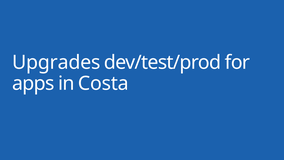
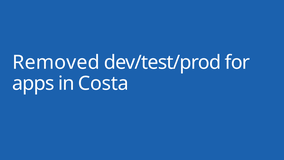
Upgrades: Upgrades -> Removed (56, 62)
